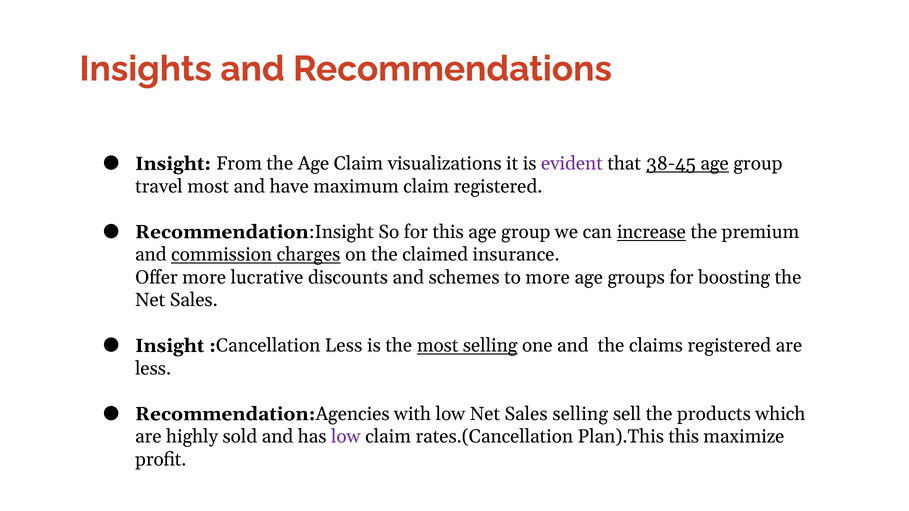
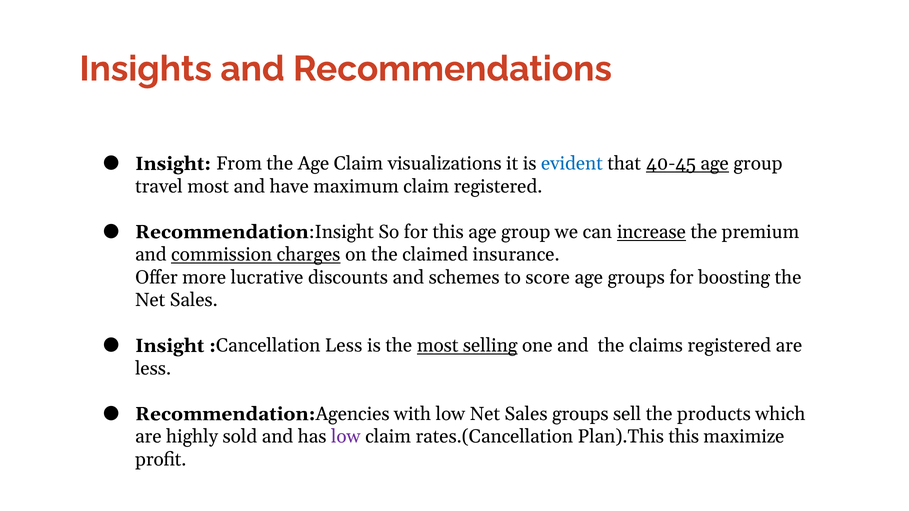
evident colour: purple -> blue (572, 164)
38-45: 38-45 -> 40-45 (671, 164)
to more: more -> score (548, 278)
Sales selling: selling -> groups (580, 414)
